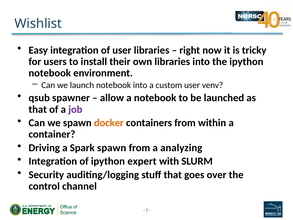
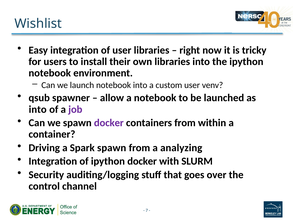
that: that -> into (38, 109)
docker colour: orange -> purple (109, 123)
ipython expert: expert -> docker (142, 161)
